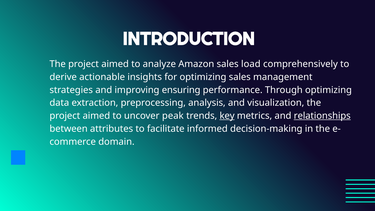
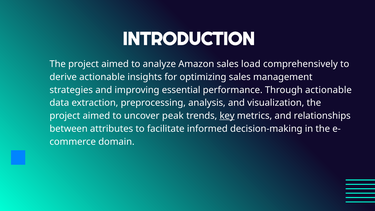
ensuring: ensuring -> essential (181, 90)
Through optimizing: optimizing -> actionable (328, 90)
relationships underline: present -> none (322, 116)
